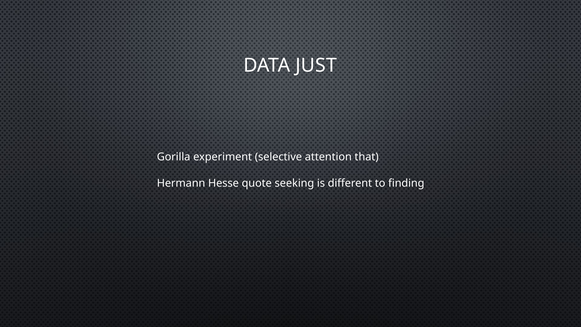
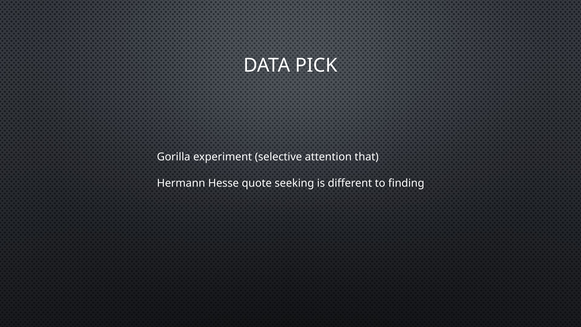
JUST: JUST -> PICK (316, 65)
